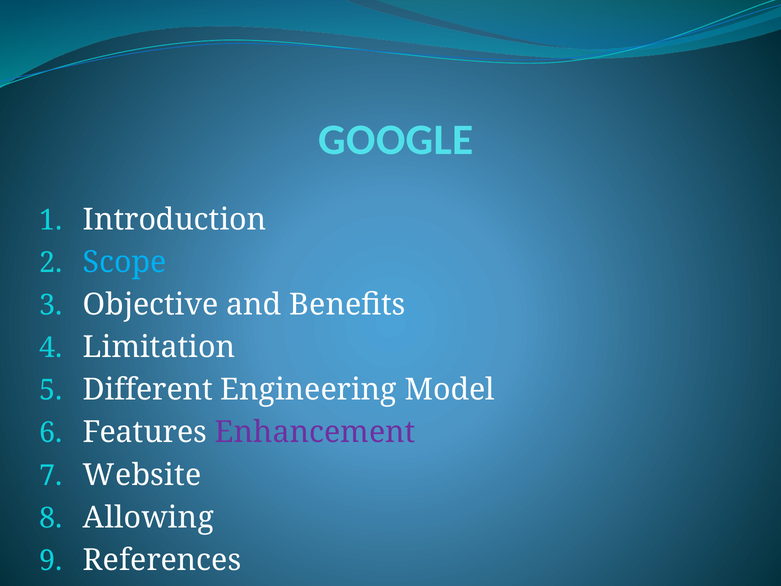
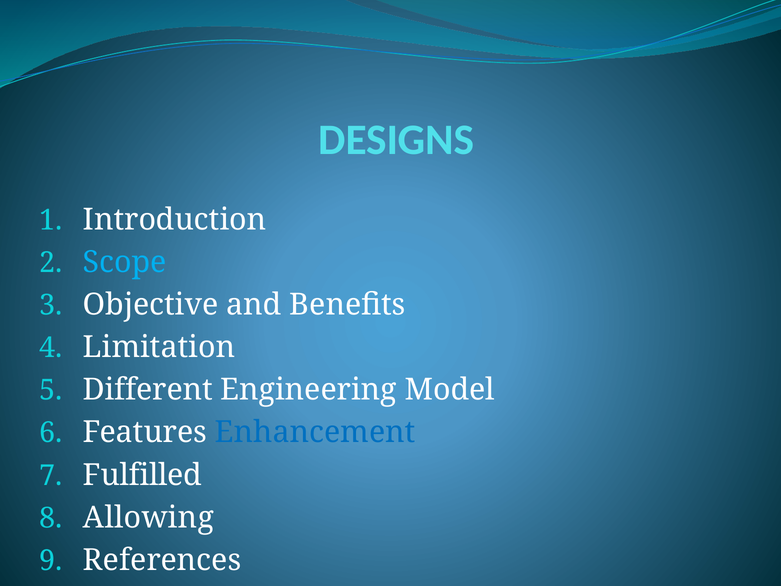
GOOGLE: GOOGLE -> DESIGNS (396, 140)
Enhancement colour: purple -> blue (315, 432)
Website: Website -> Fulfilled (142, 475)
